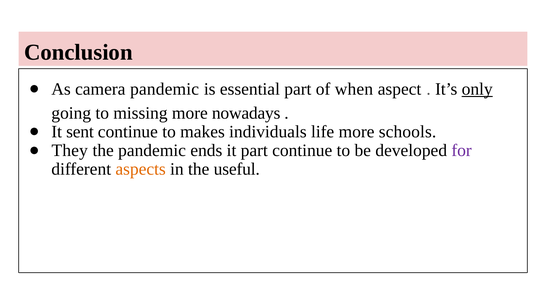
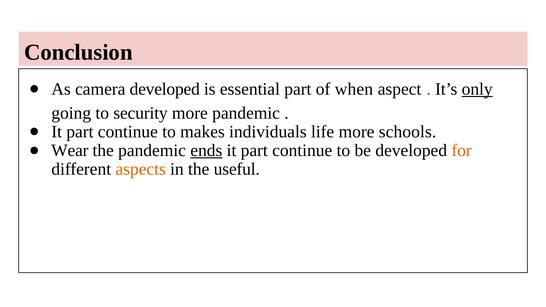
camera pandemic: pandemic -> developed (165, 89)
missing: missing -> security (141, 113)
more nowadays: nowadays -> pandemic (246, 113)
sent: sent -> part (80, 132)
They: They -> Wear (70, 150)
ends underline: none -> present (206, 150)
for colour: purple -> orange (462, 150)
